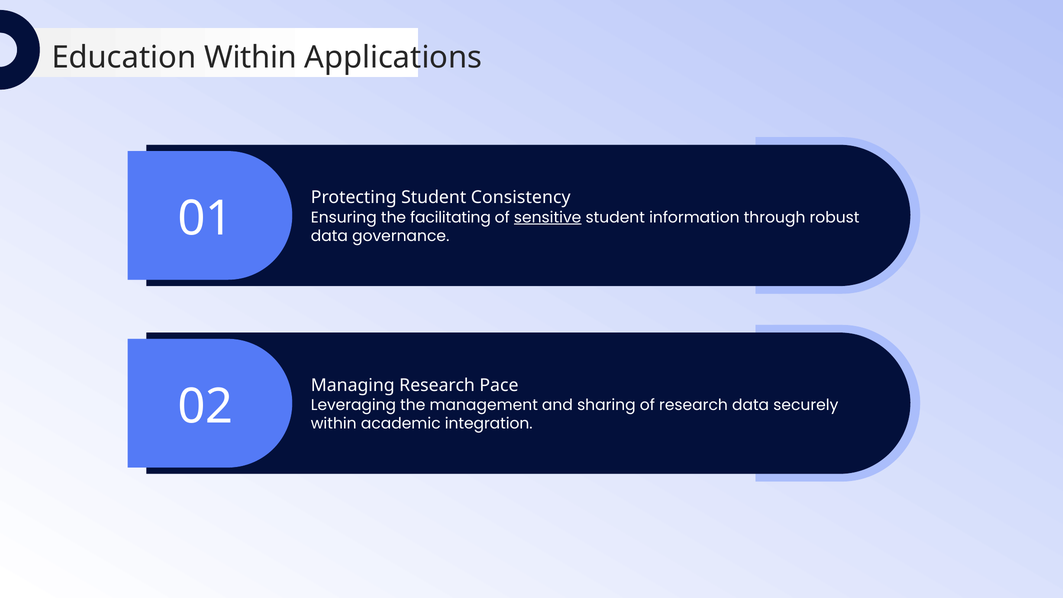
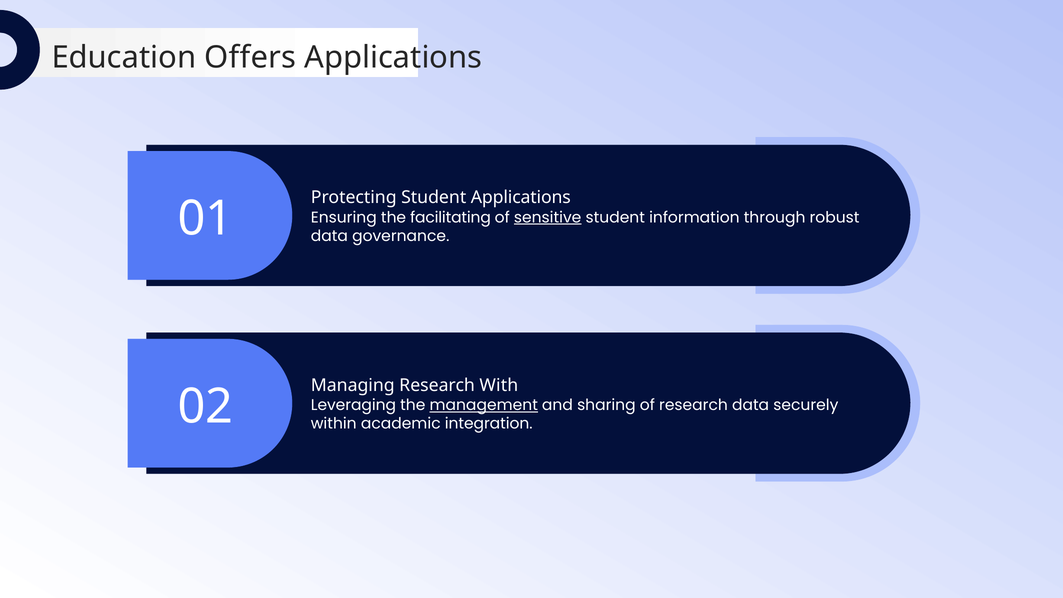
Education Within: Within -> Offers (250, 57)
Student Consistency: Consistency -> Applications (521, 198)
Pace: Pace -> With (499, 385)
management underline: none -> present (484, 405)
